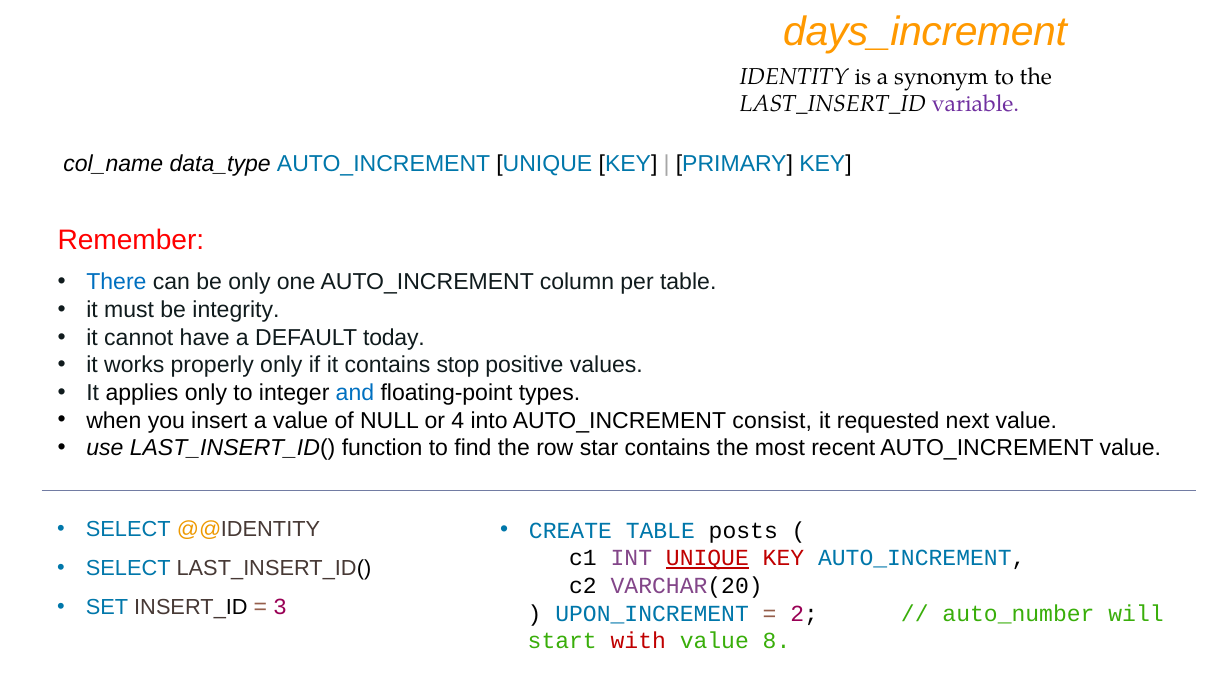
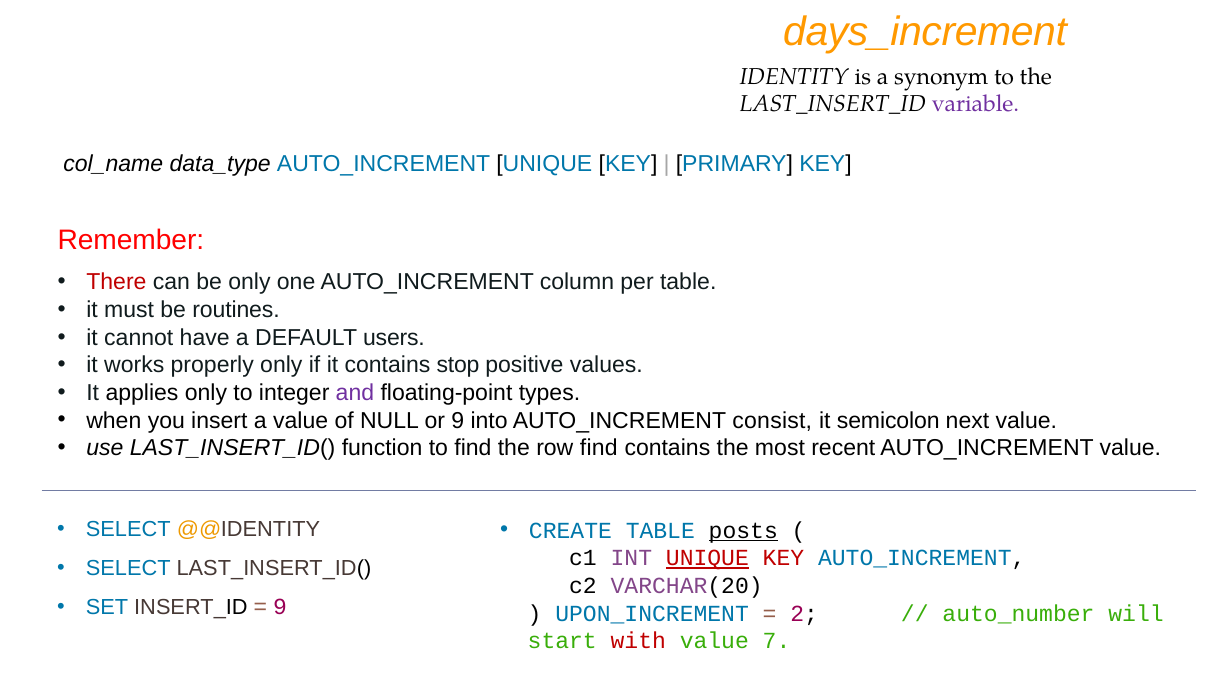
There colour: blue -> red (116, 282)
integrity: integrity -> routines (236, 310)
today: today -> users (394, 338)
and colour: blue -> purple (355, 393)
or 4: 4 -> 9 (458, 421)
requested: requested -> semicolon (888, 421)
row star: star -> find (599, 448)
posts underline: none -> present (743, 531)
3: 3 -> 9 (280, 608)
8: 8 -> 7 (777, 641)
